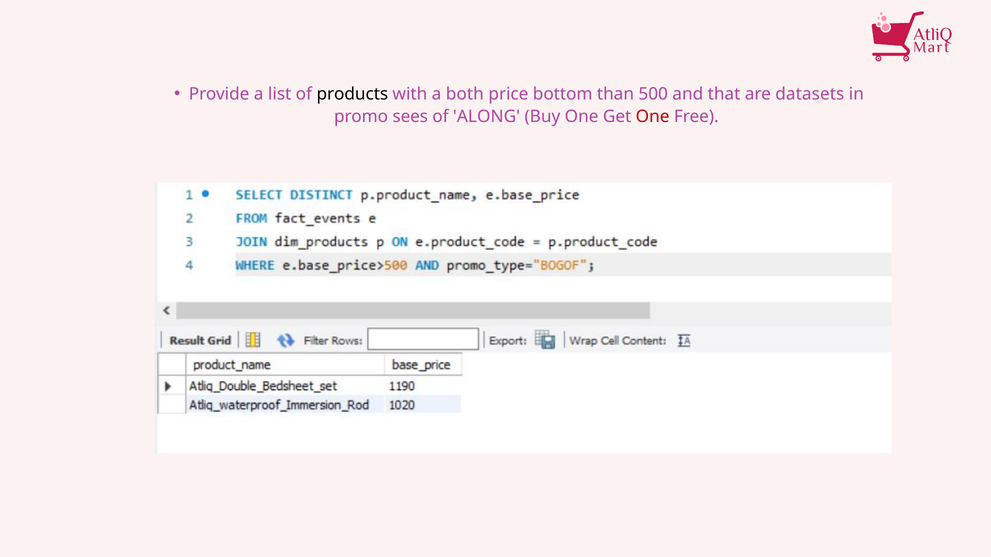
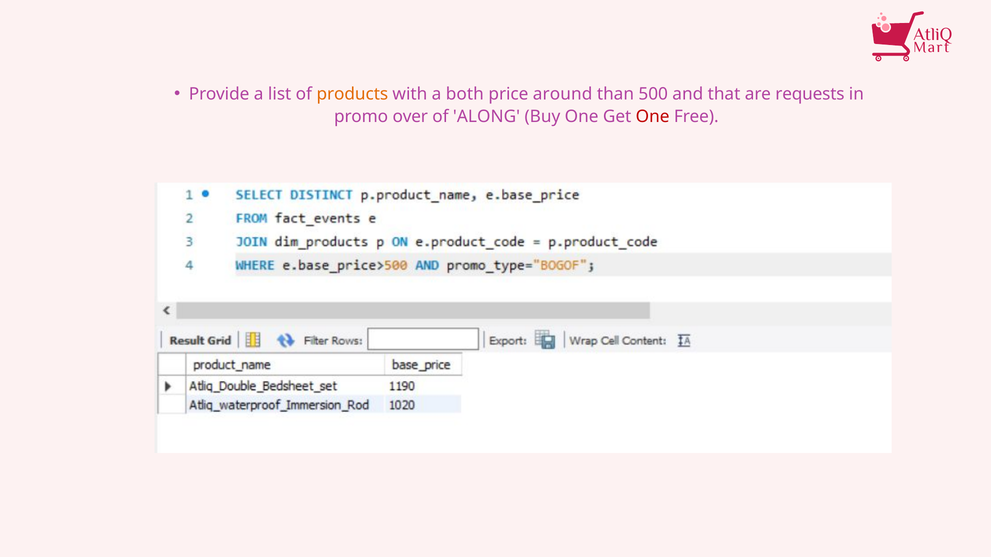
products colour: black -> orange (352, 94)
bottom: bottom -> around (563, 94)
datasets: datasets -> requests (810, 94)
sees: sees -> over (410, 117)
